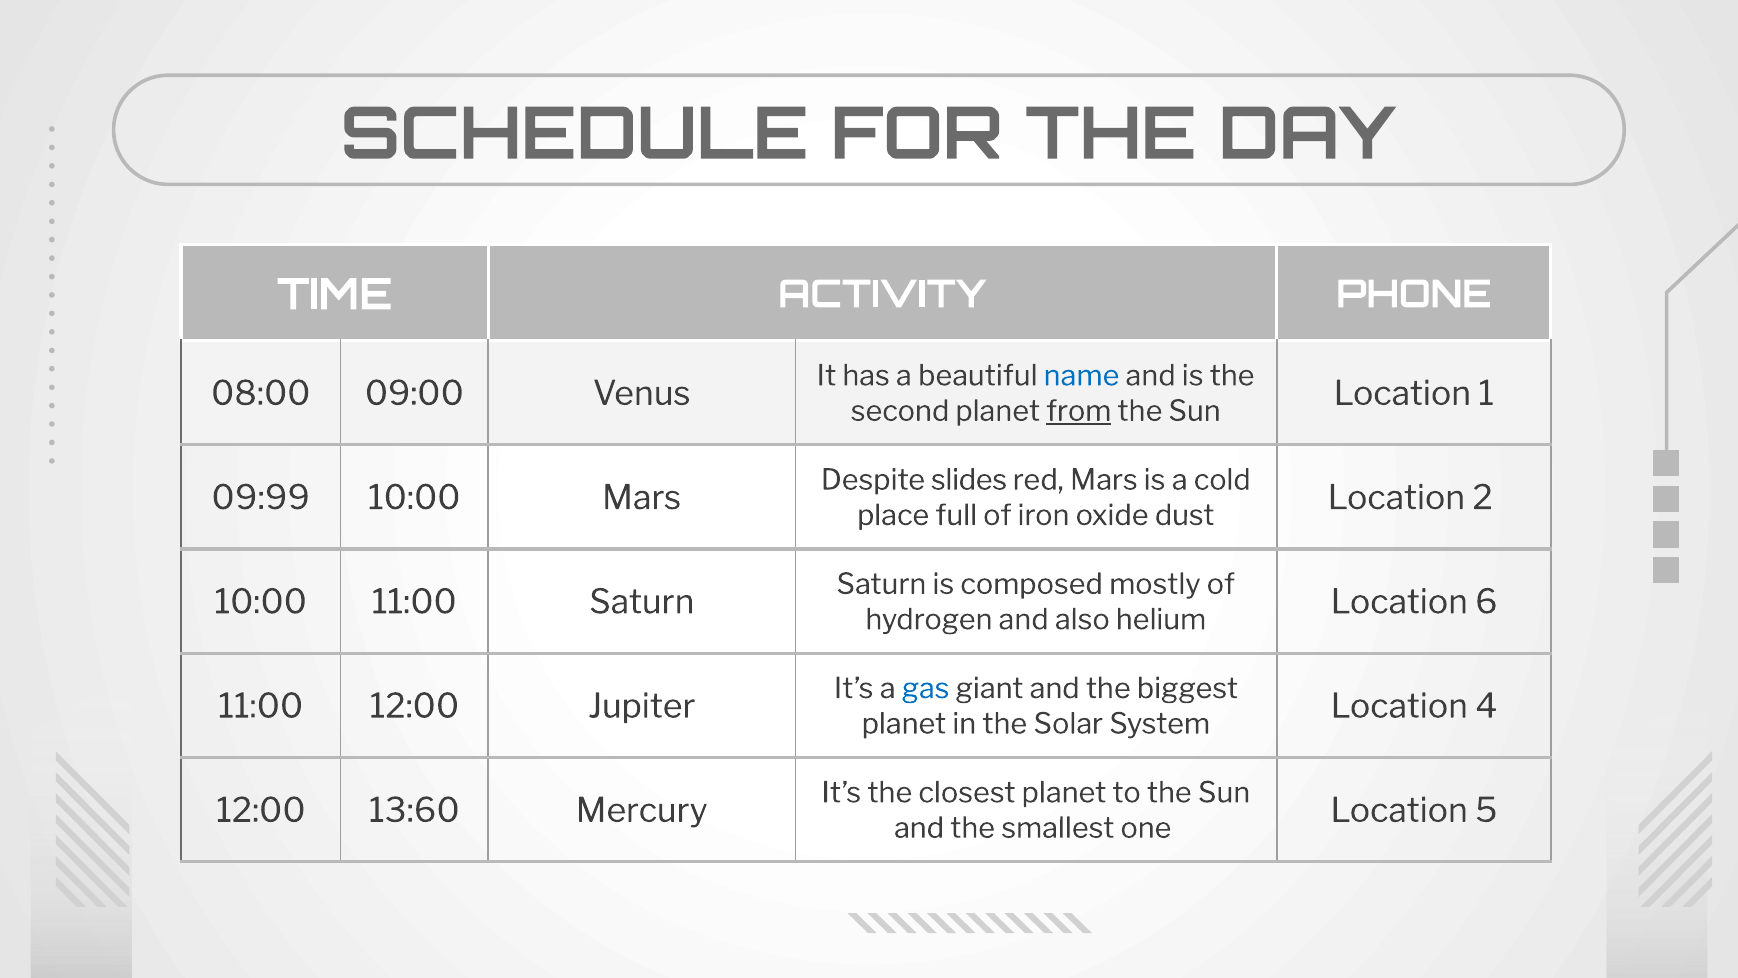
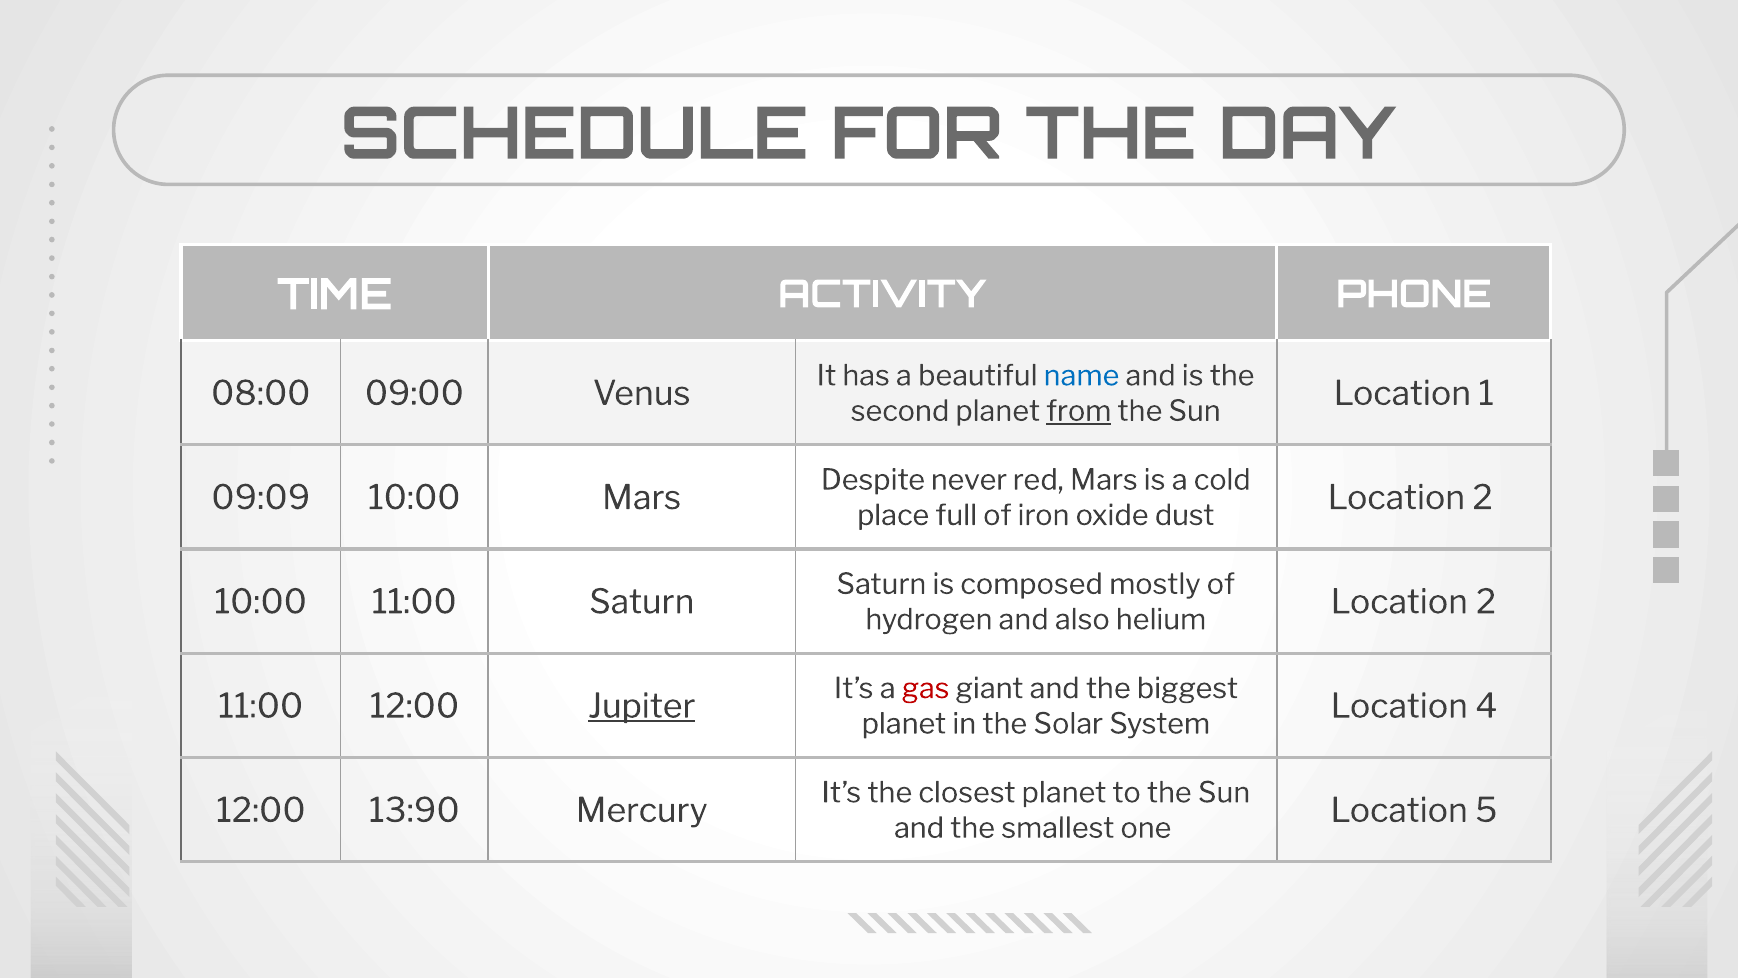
slides: slides -> never (969, 480)
09:99: 09:99 -> 09:09 (261, 498)
6: 6 -> 2 (1486, 602)
gas colour: blue -> red (926, 688)
Jupiter underline: none -> present (642, 706)
13:60: 13:60 -> 13:90 (414, 810)
